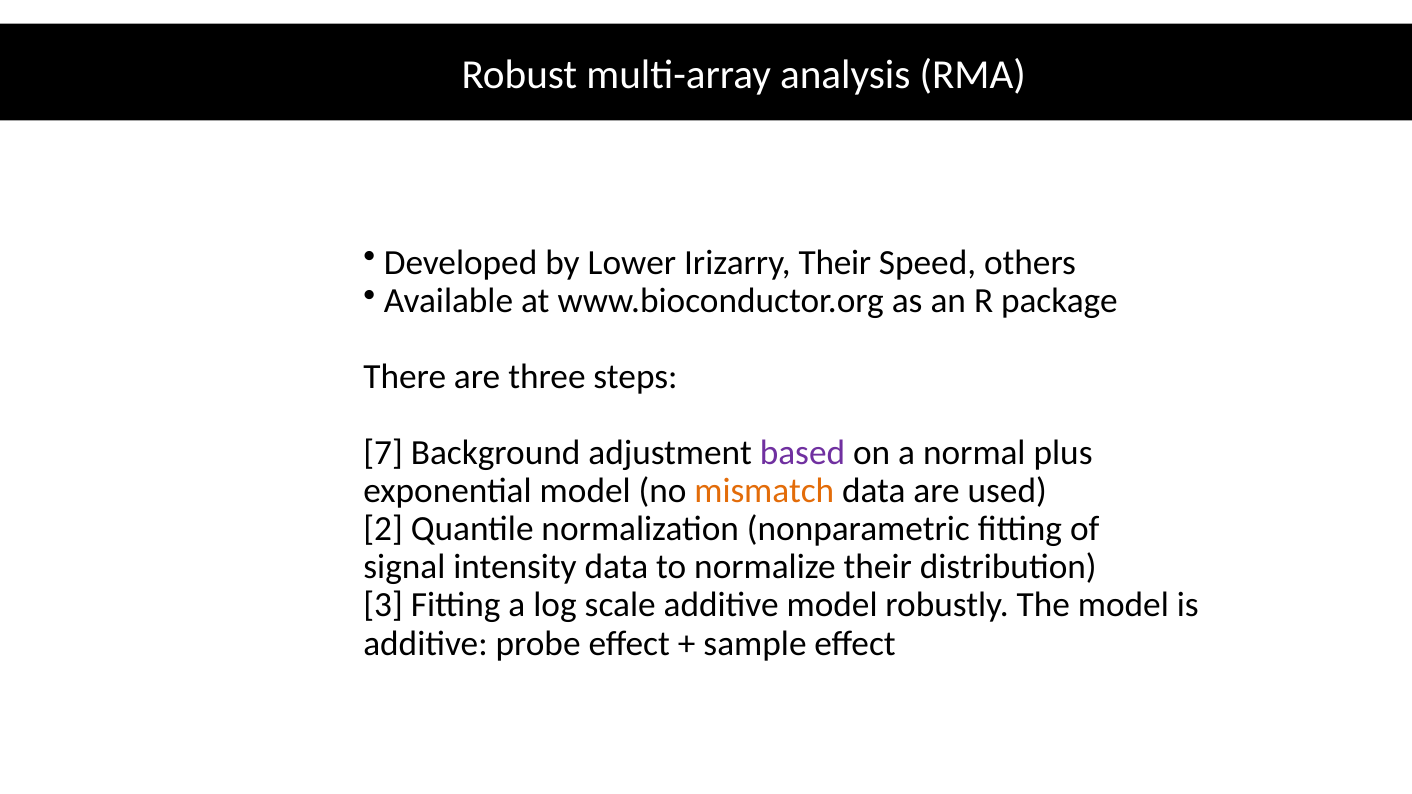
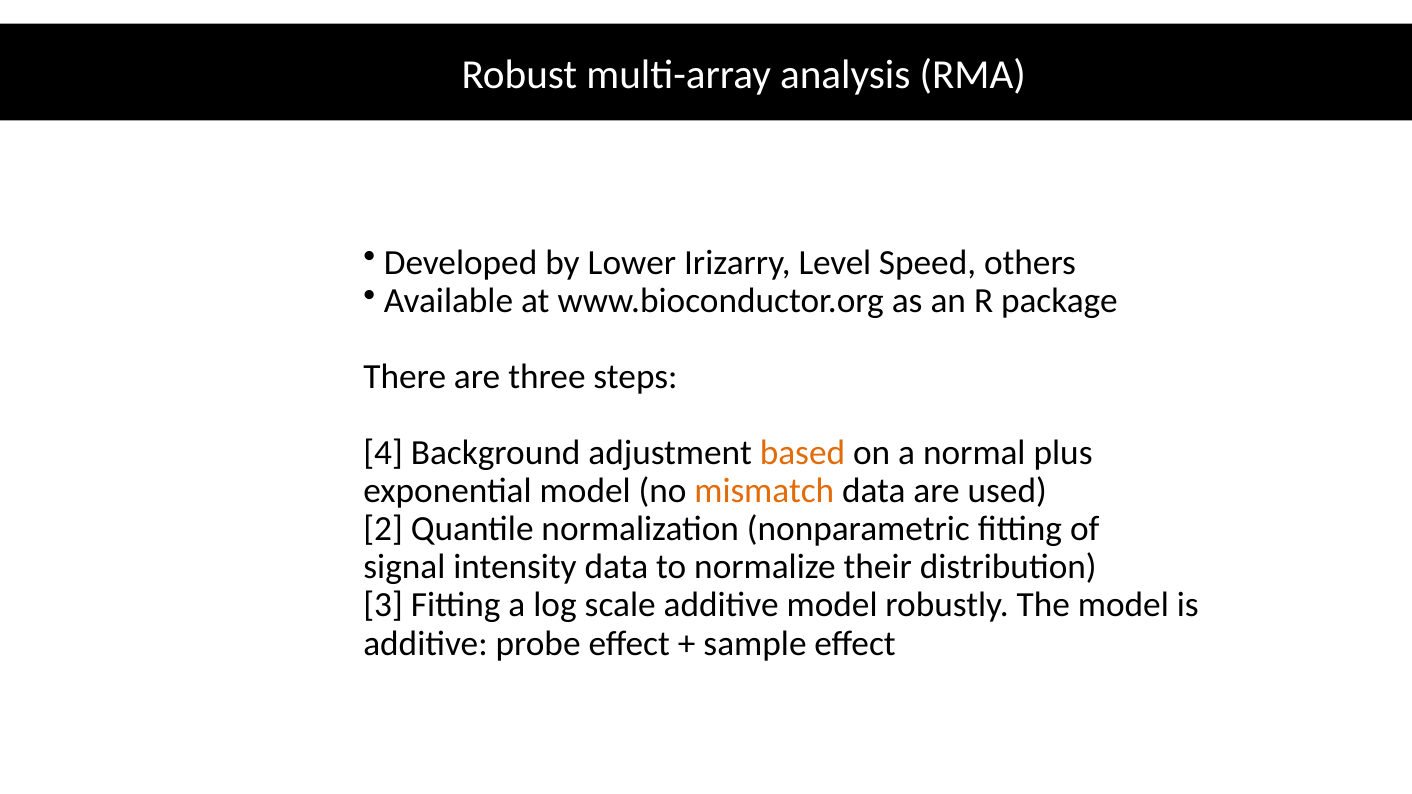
Irizarry Their: Their -> Level (835, 263)
7: 7 -> 4 (383, 453)
based colour: purple -> orange (802, 453)
